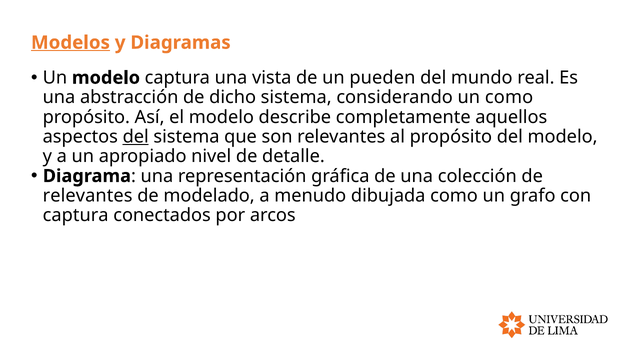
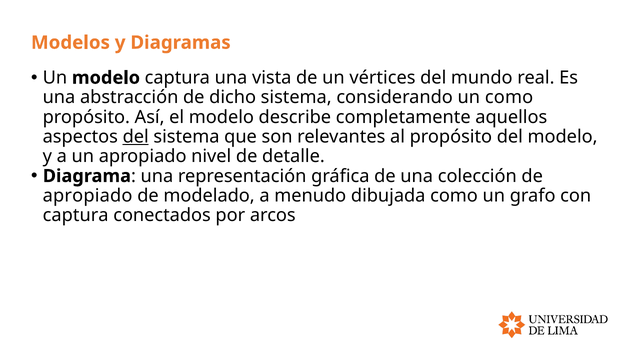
Modelos underline: present -> none (70, 43)
pueden: pueden -> vértices (382, 78)
relevantes: relevantes -> apropiado (88, 196)
